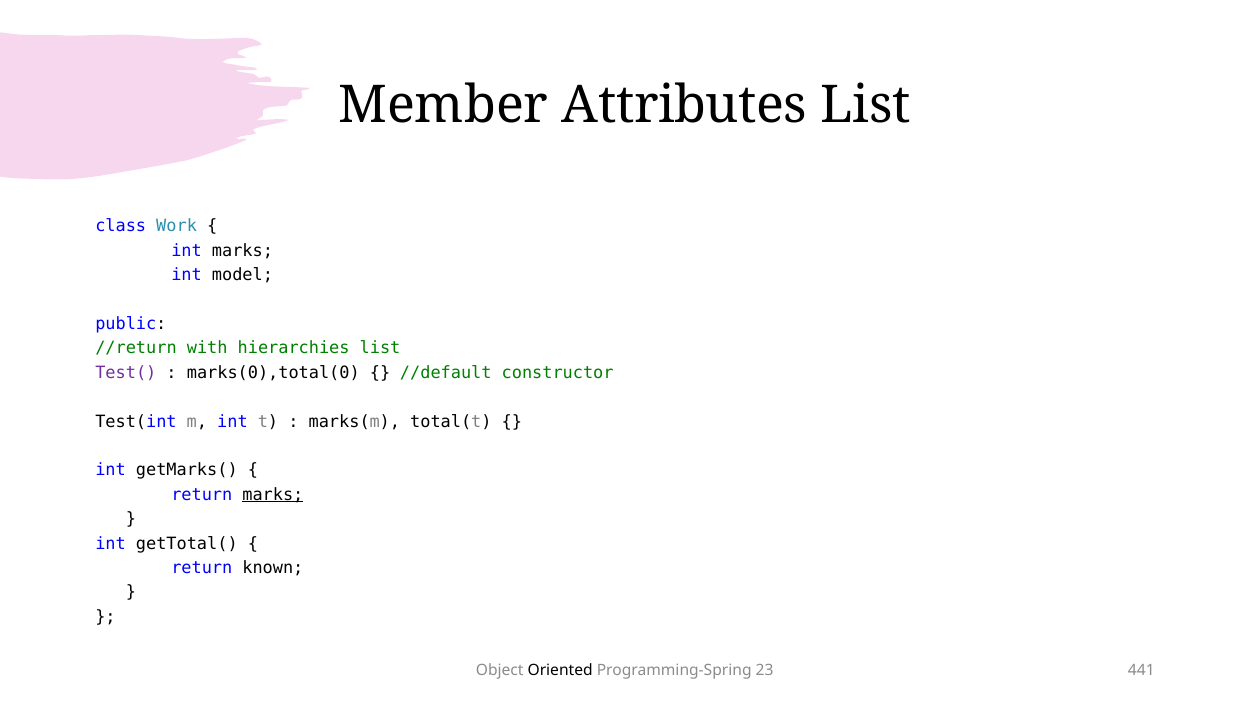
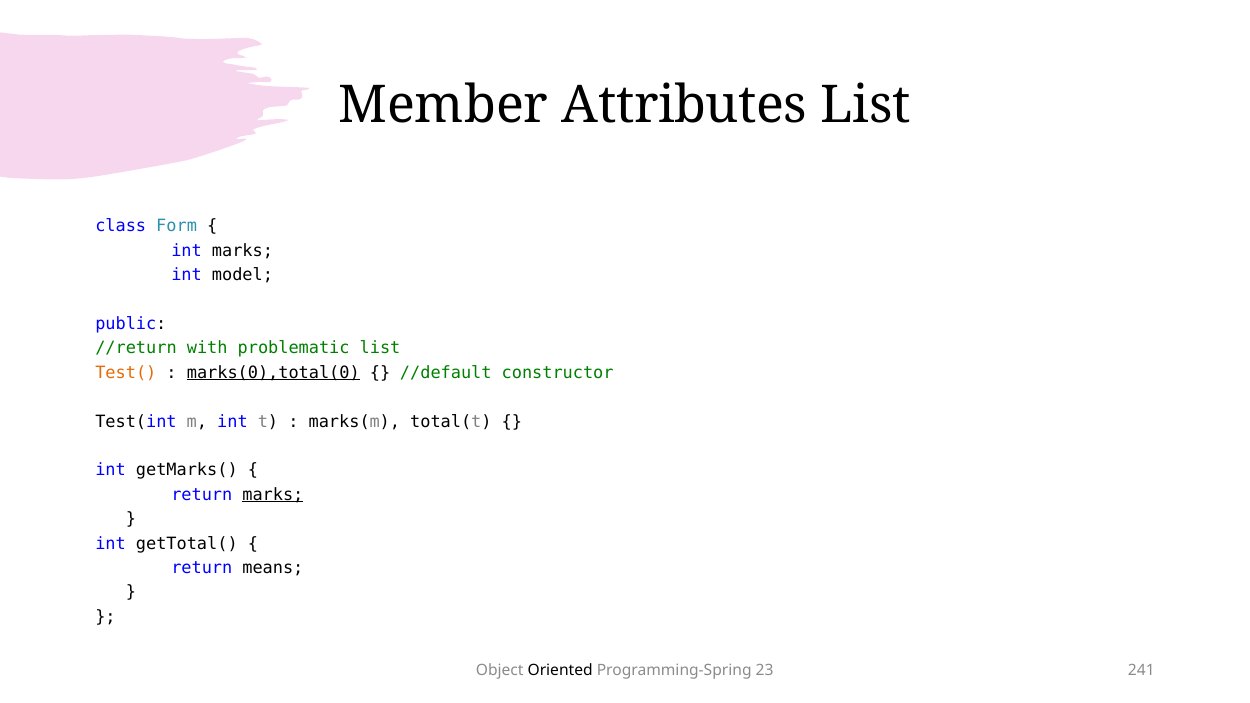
Work: Work -> Form (177, 226)
hierarchies: hierarchies -> problematic (294, 348)
Test( colour: purple -> orange (126, 373)
marks(0),total(0 underline: none -> present (273, 373)
known: known -> means (273, 568)
441: 441 -> 241 (1141, 670)
